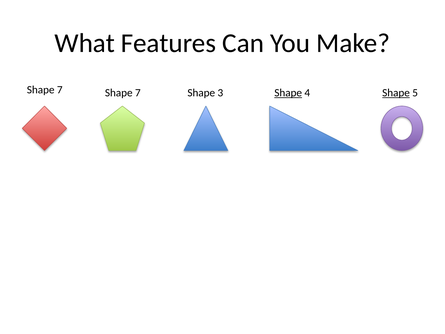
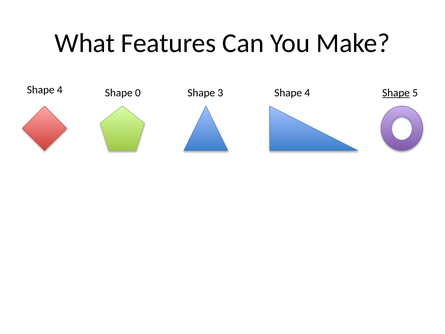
7: 7 -> 4 (60, 90)
7: 7 -> 0 (138, 93)
Shape underline: present -> none (288, 93)
